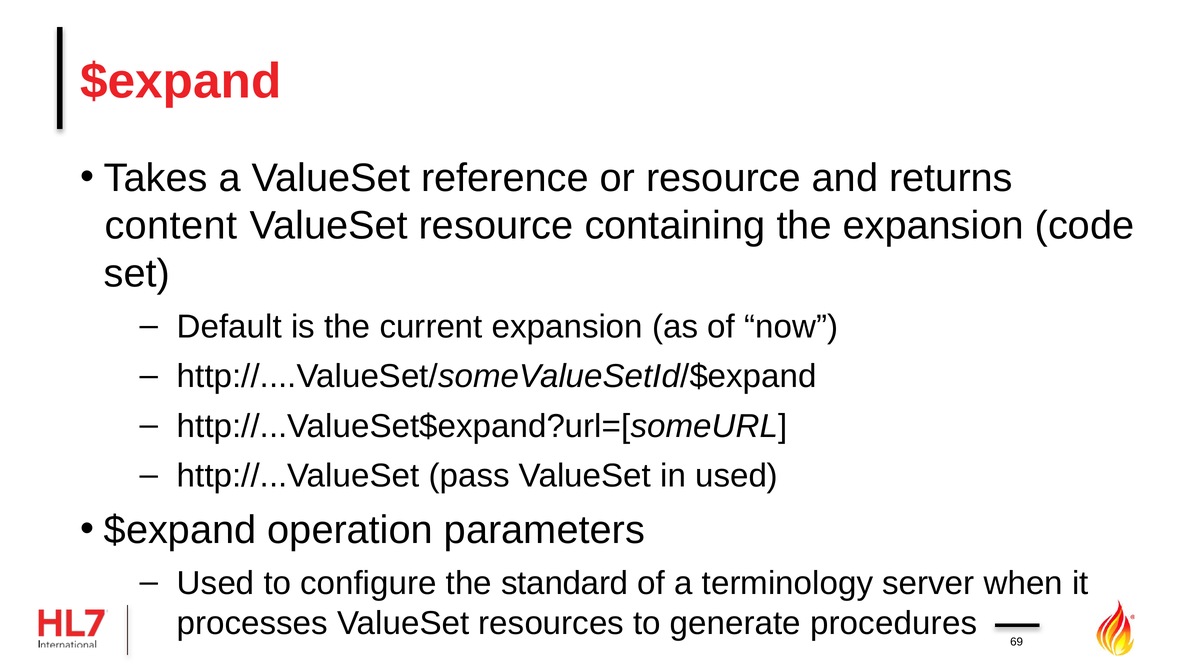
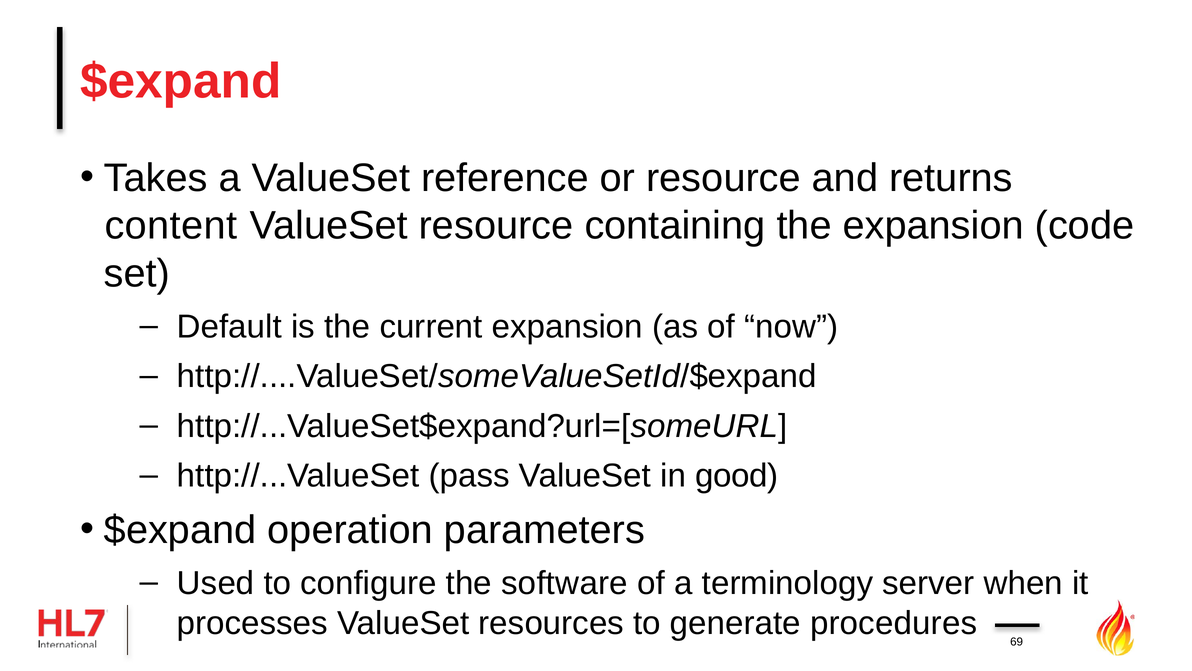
in used: used -> good (737, 476)
standard: standard -> software (564, 583)
